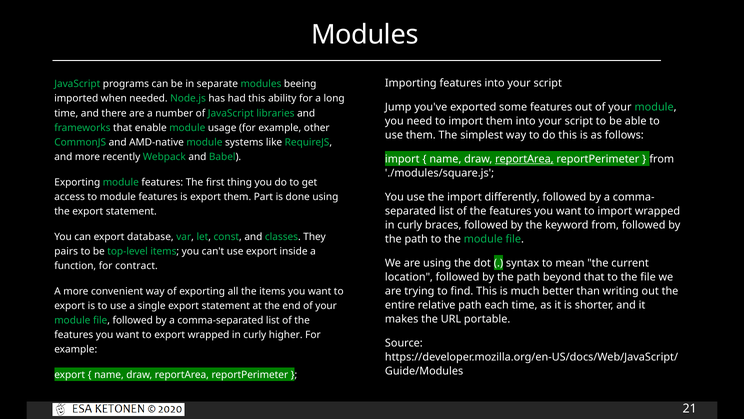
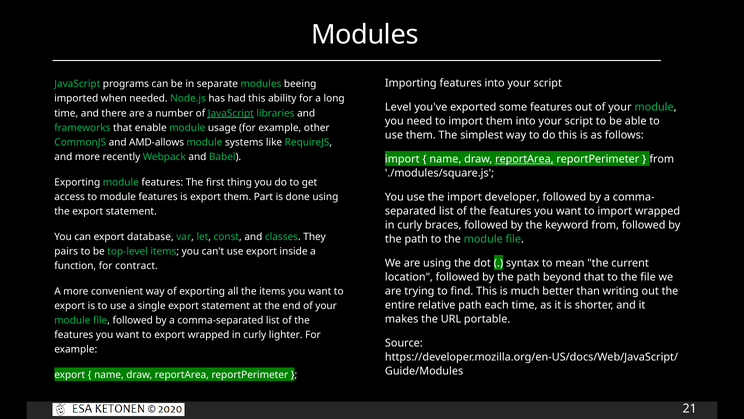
Jump: Jump -> Level (398, 107)
JavaScript underline: none -> present (231, 113)
AMD-native: AMD-native -> AMD-allows (157, 142)
differently: differently -> developer (512, 197)
higher: higher -> lighter (286, 334)
